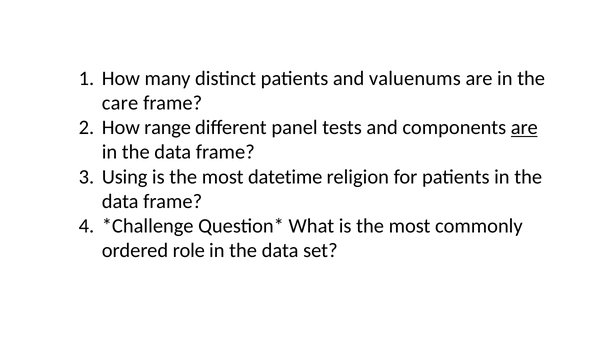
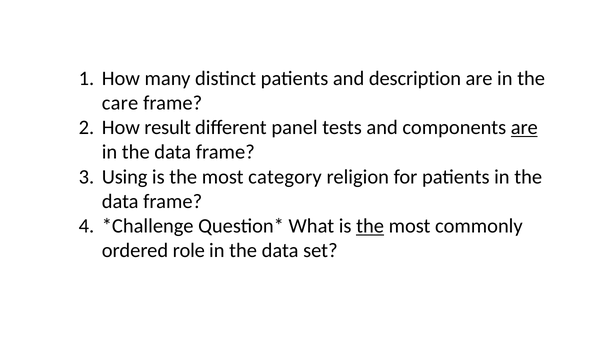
valuenums: valuenums -> description (415, 78)
range: range -> result (168, 128)
datetime: datetime -> category (285, 177)
the underline: none -> present (370, 226)
